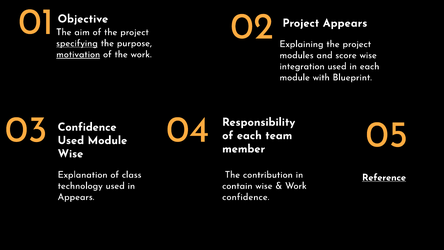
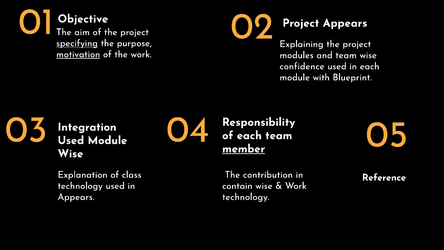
and score: score -> team (346, 55)
integration: integration -> confidence (302, 66)
Confidence: Confidence -> Integration (87, 127)
member underline: none -> present (244, 149)
Reference underline: present -> none (384, 177)
confidence: confidence -> technology (246, 197)
